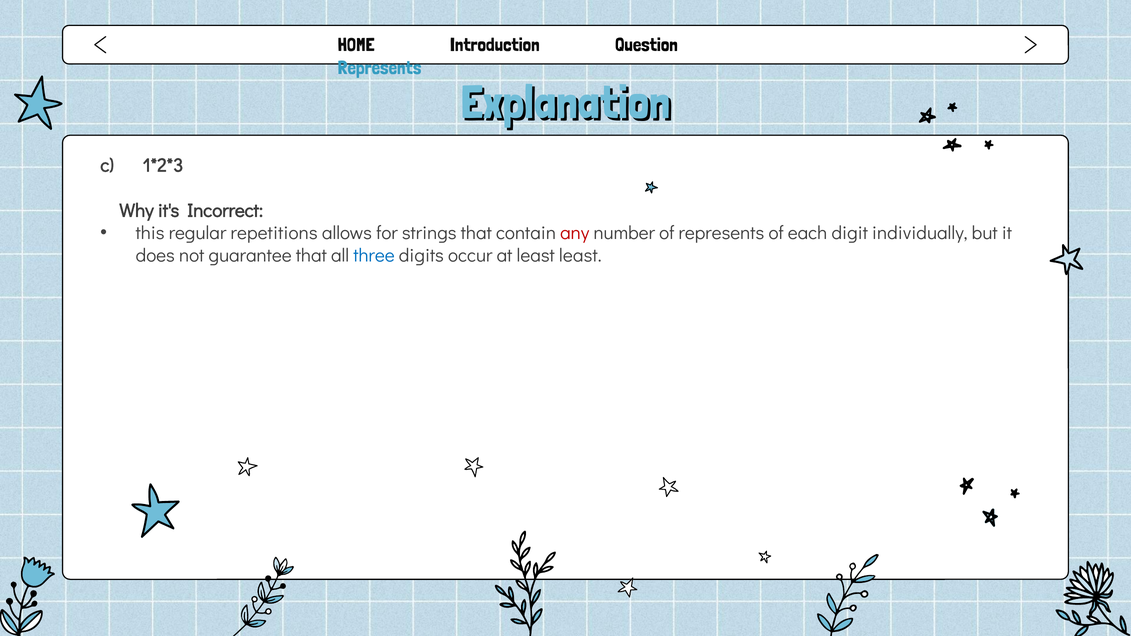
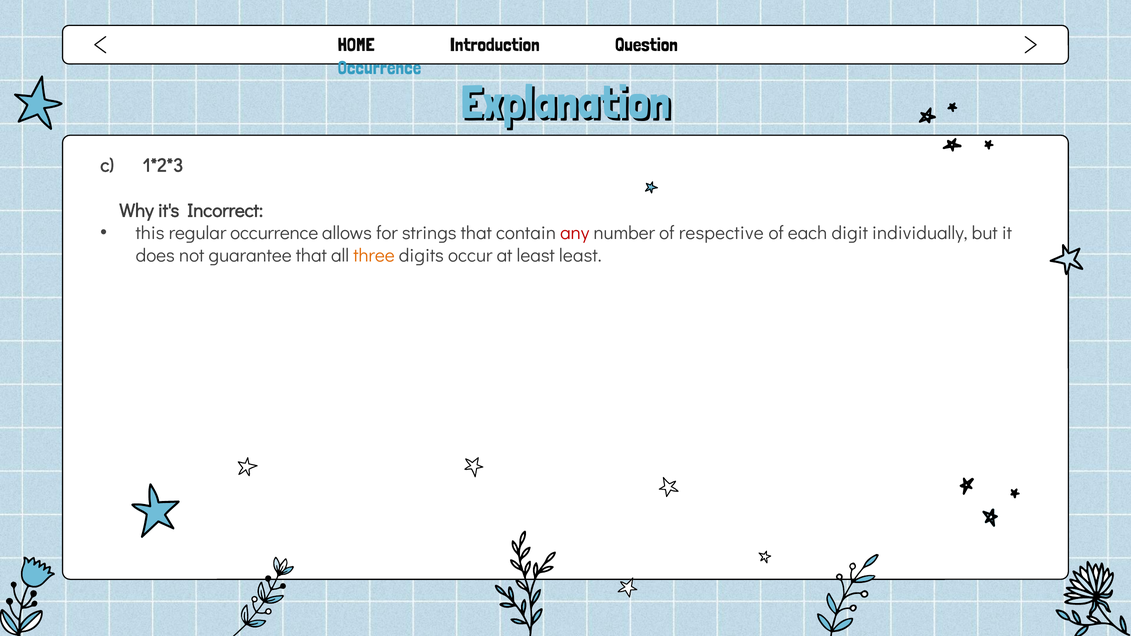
Represents: Represents -> Occurrence (379, 68)
regular repetitions: repetitions -> occurrence (274, 233)
of represents: represents -> respective (721, 233)
three colour: blue -> orange (374, 256)
